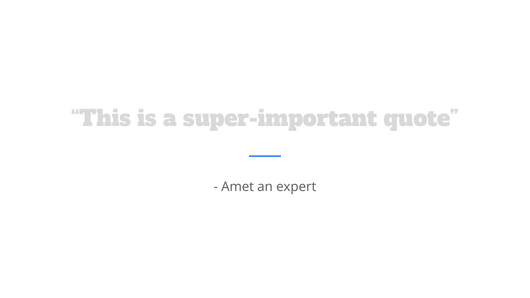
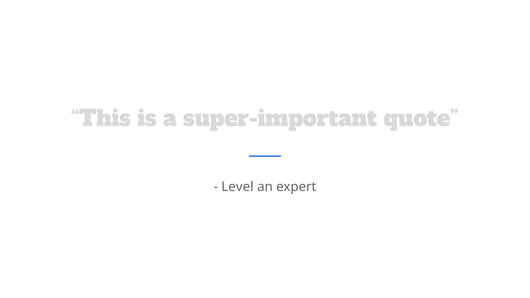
Amet: Amet -> Level (237, 187)
